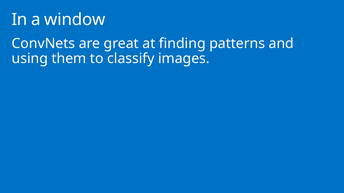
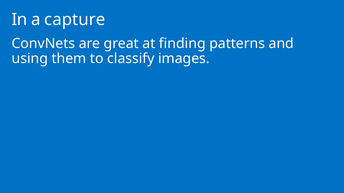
window: window -> capture (75, 20)
